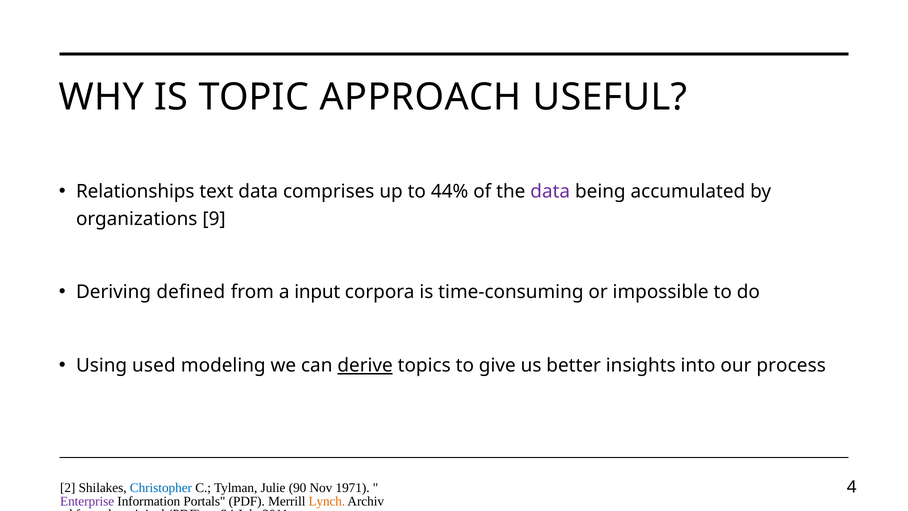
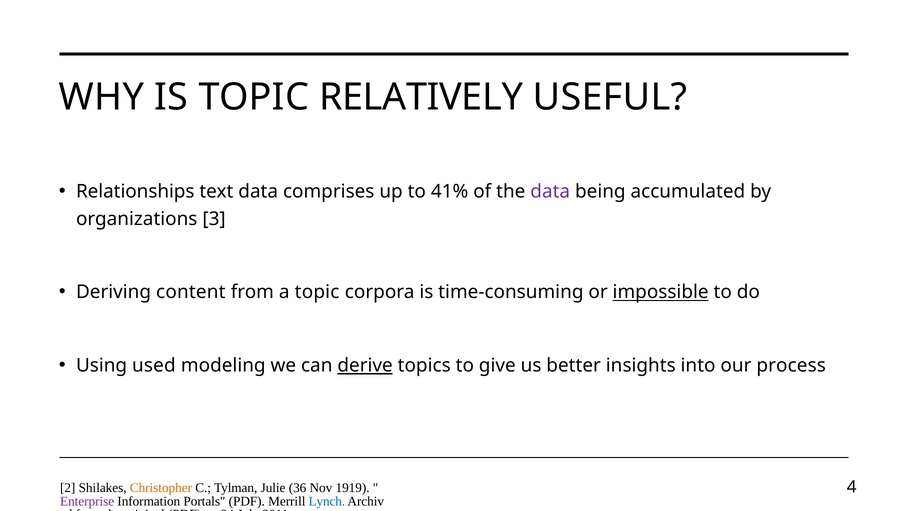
APPROACH: APPROACH -> RELATIVELY (421, 97)
44%: 44% -> 41% (450, 191)
9: 9 -> 3 (214, 219)
defined: defined -> content (191, 292)
a input: input -> topic (317, 292)
impossible underline: none -> present (661, 292)
Christopher colour: blue -> orange (161, 488)
90: 90 -> 36 (298, 488)
1971: 1971 -> 1919 (353, 488)
Lynch colour: orange -> blue (327, 501)
